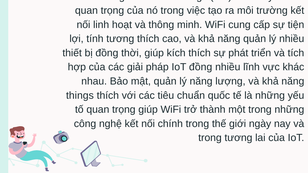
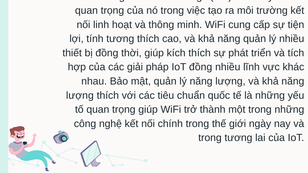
things: things -> lượng (80, 96)
